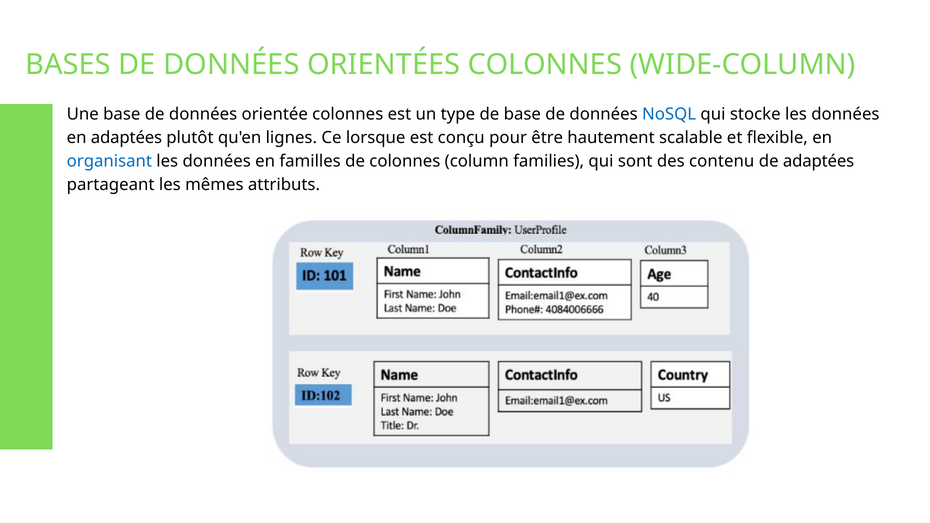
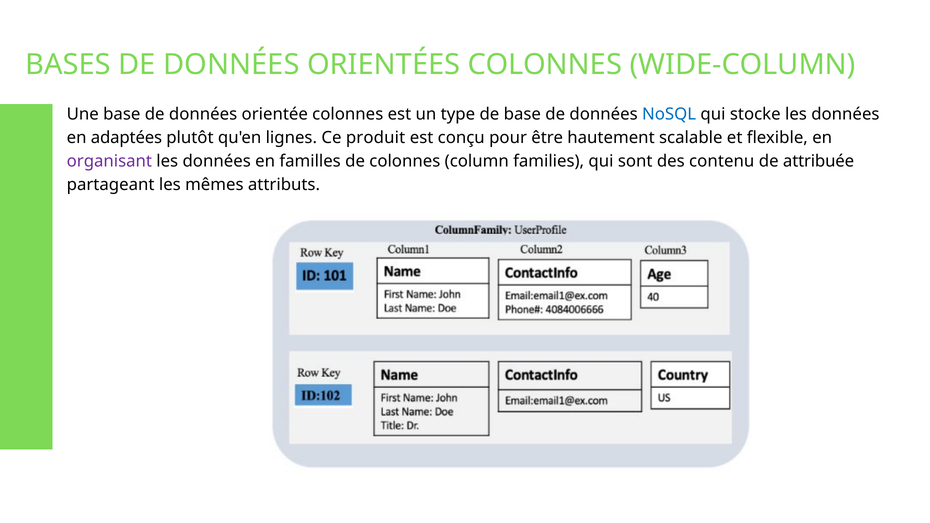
lorsque: lorsque -> produit (376, 138)
organisant colour: blue -> purple (109, 161)
de adaptées: adaptées -> attribuée (819, 161)
